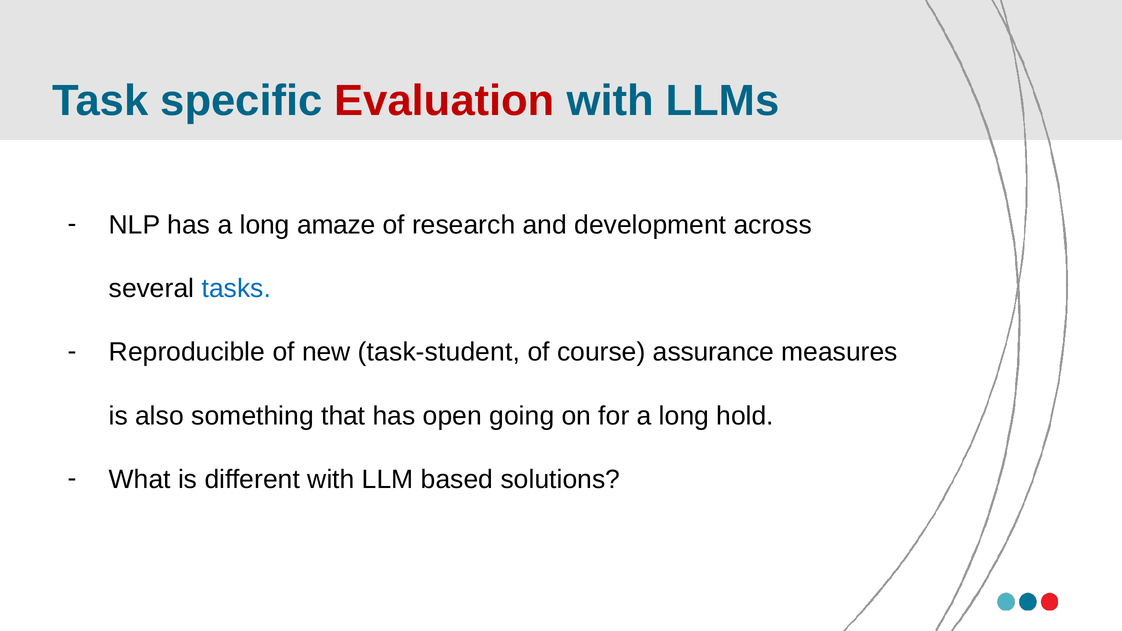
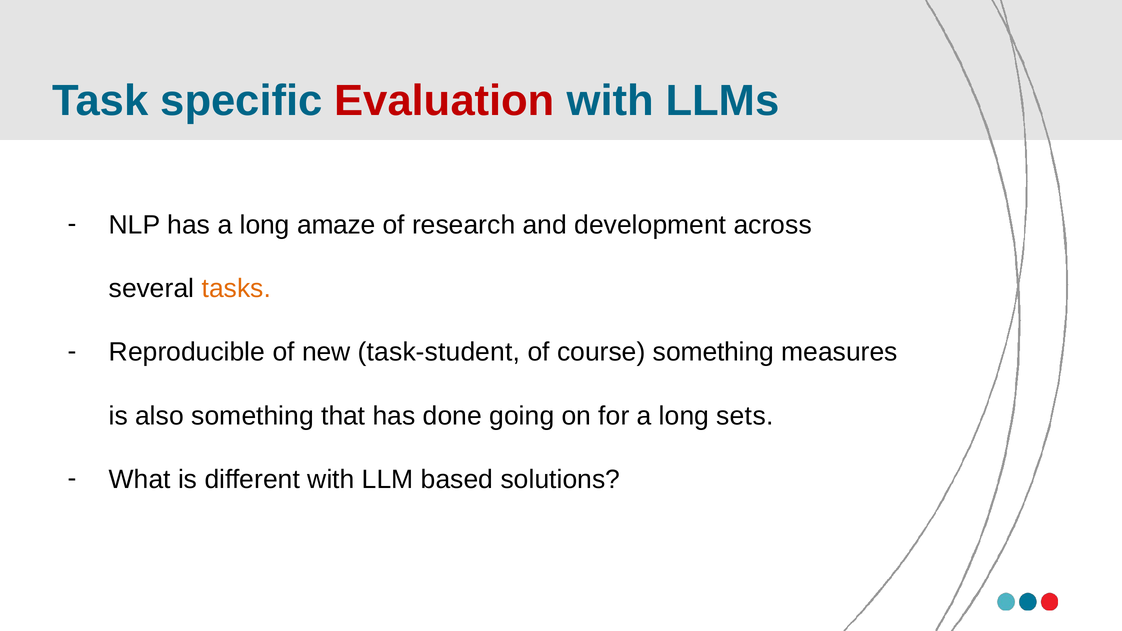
tasks colour: blue -> orange (236, 289)
course assurance: assurance -> something (713, 352)
open: open -> done (452, 416)
hold: hold -> sets (745, 416)
